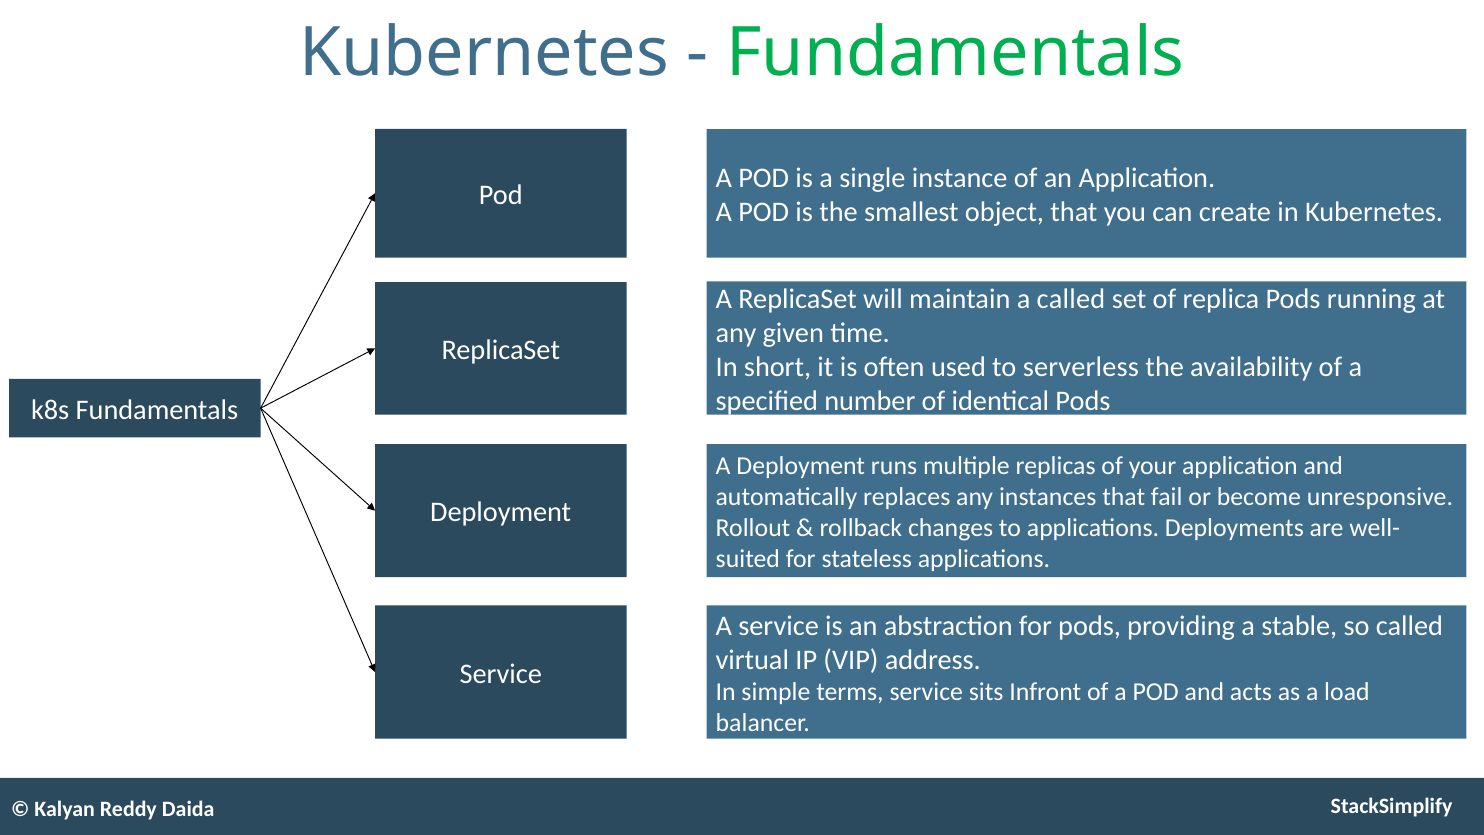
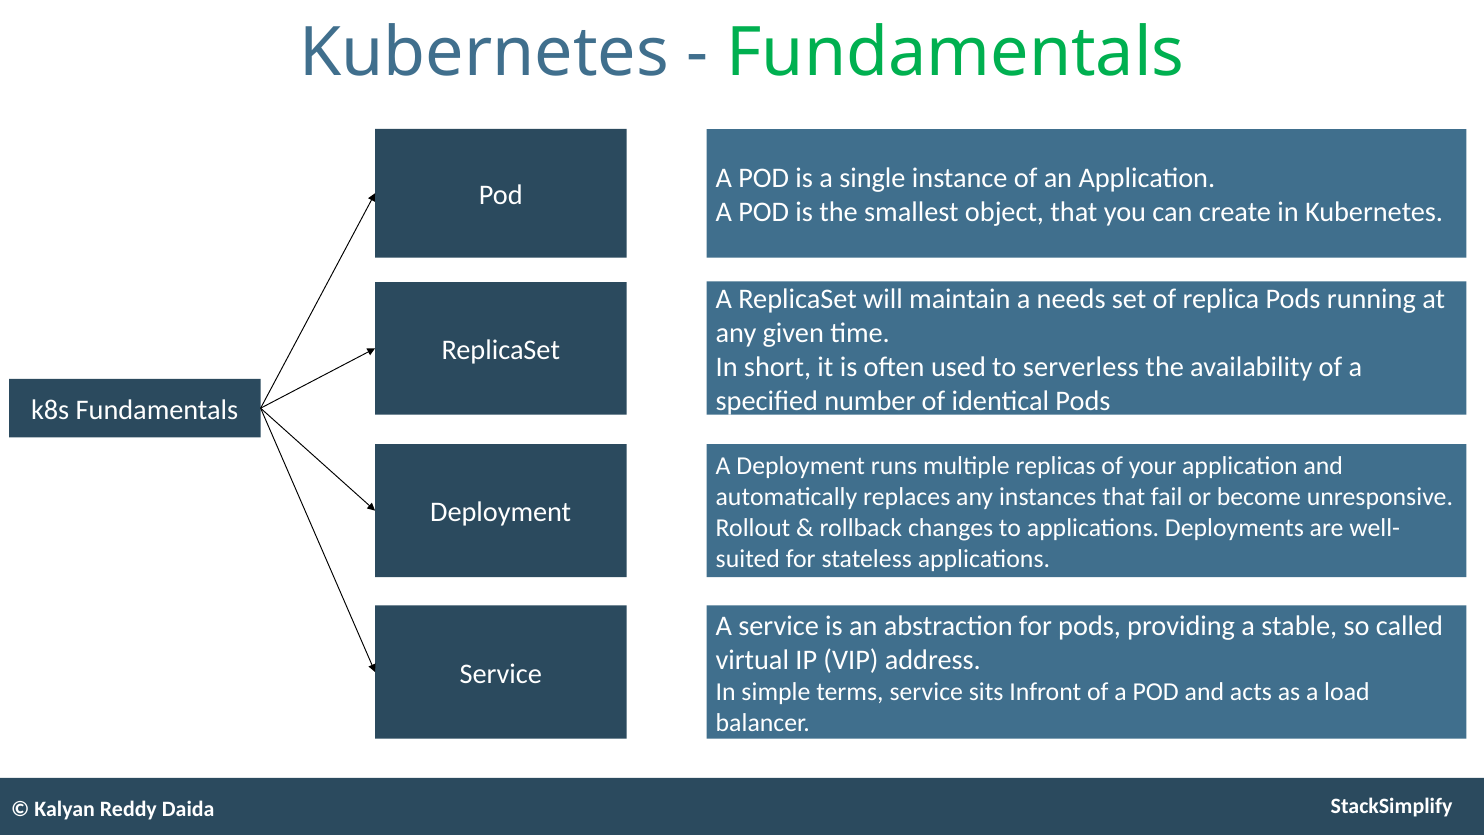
a called: called -> needs (1071, 299)
